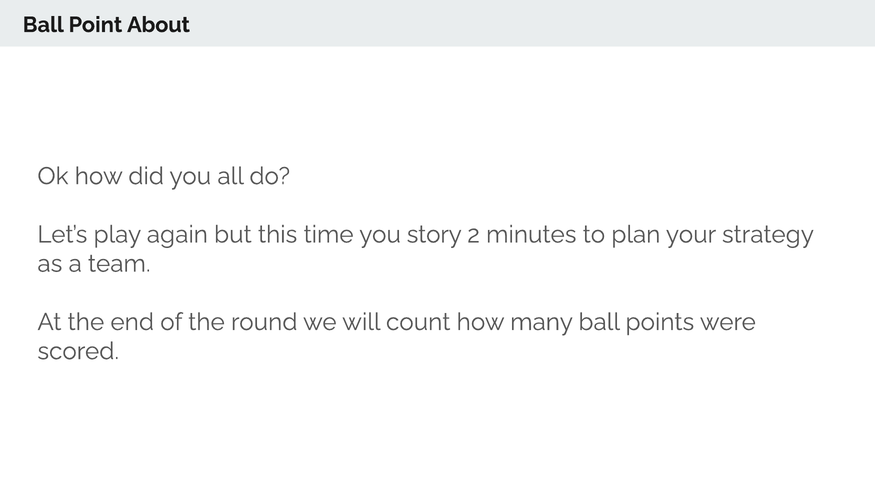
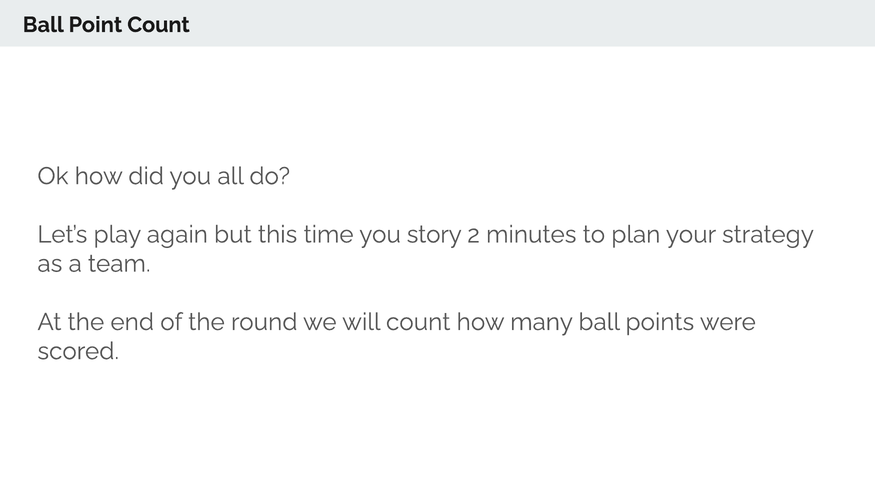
Point About: About -> Count (158, 25)
